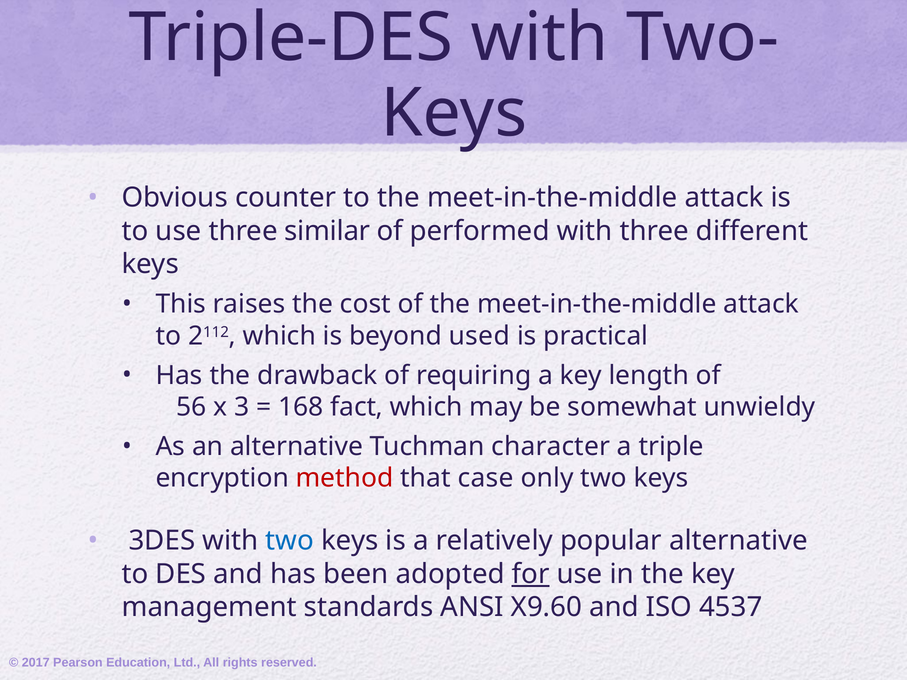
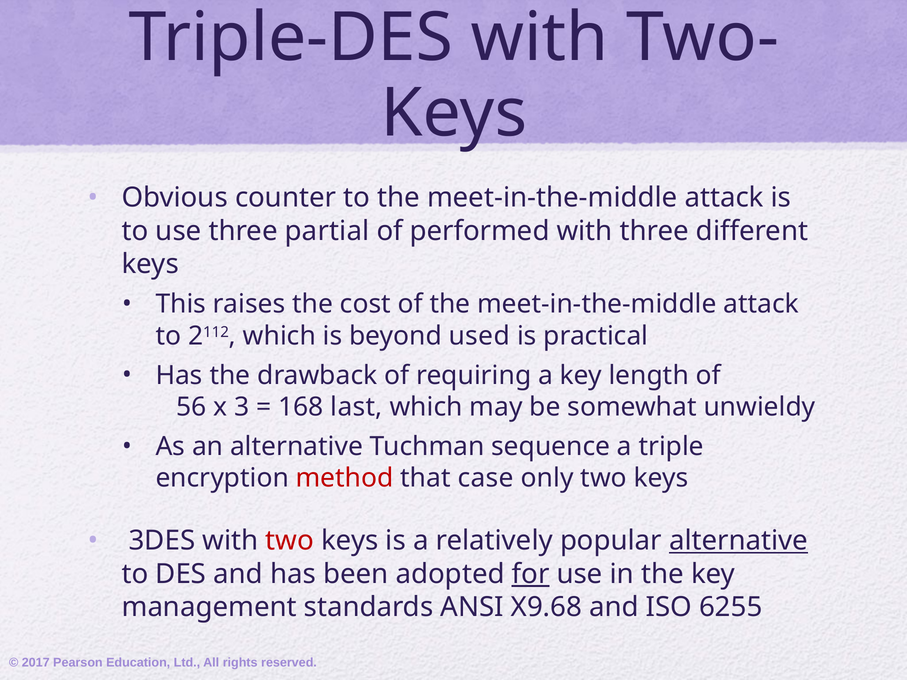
similar: similar -> partial (327, 231)
fact: fact -> last (356, 407)
character: character -> sequence (551, 446)
two colour: blue -> red (290, 541)
alternative underline: none -> present (739, 541)
X9.60: X9.60 -> X9.68 (546, 608)
4537: 4537 -> 6255 (731, 608)
